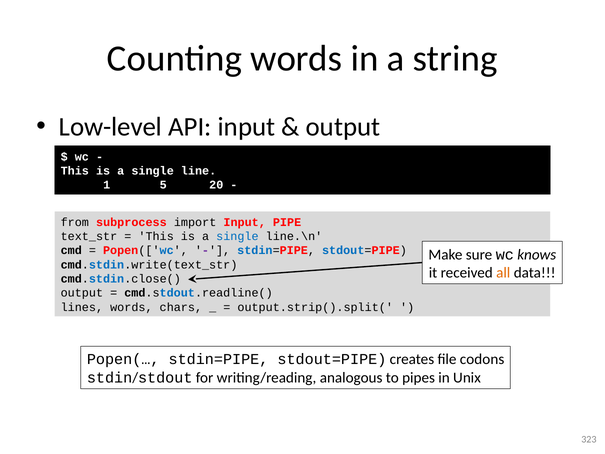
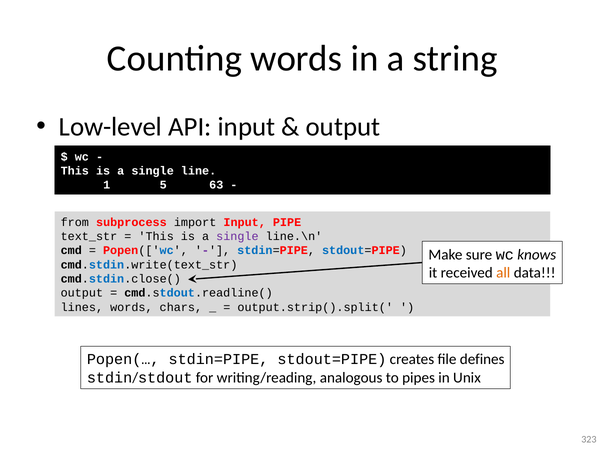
20: 20 -> 63 (216, 185)
single colour: blue -> purple (237, 236)
codons: codons -> defines (482, 359)
